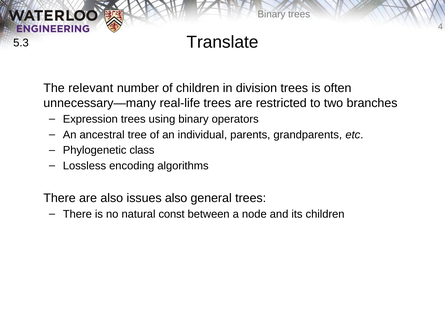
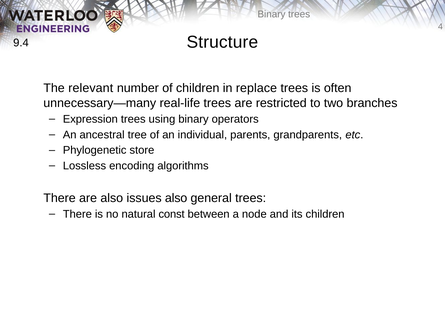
Translate: Translate -> Structure (222, 42)
5.3: 5.3 -> 9.4 (21, 43)
division: division -> replace (256, 88)
class: class -> store (142, 151)
